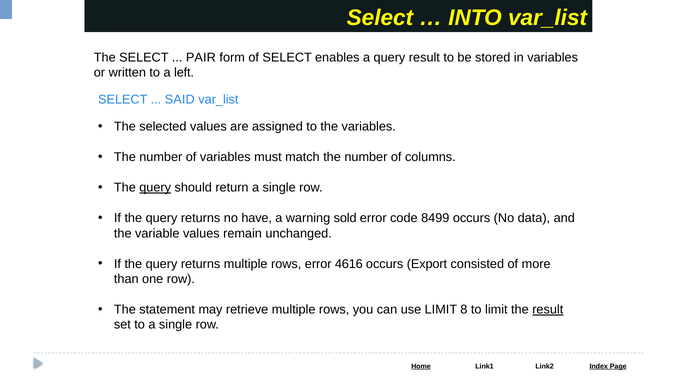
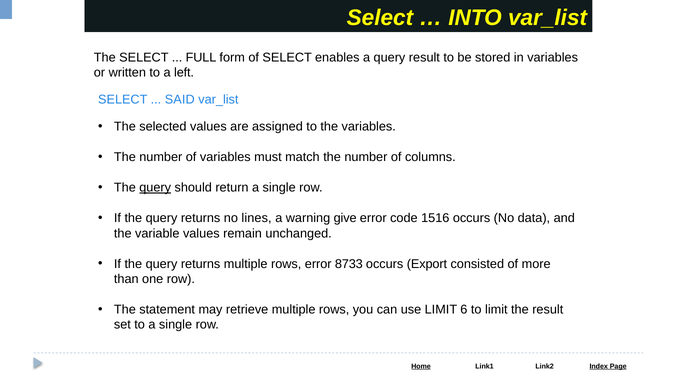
PAIR: PAIR -> FULL (201, 58)
have: have -> lines (257, 218)
sold: sold -> give (345, 218)
8499: 8499 -> 1516 (435, 218)
4616: 4616 -> 8733 (349, 264)
8: 8 -> 6 (464, 309)
result underline: present -> none (548, 309)
